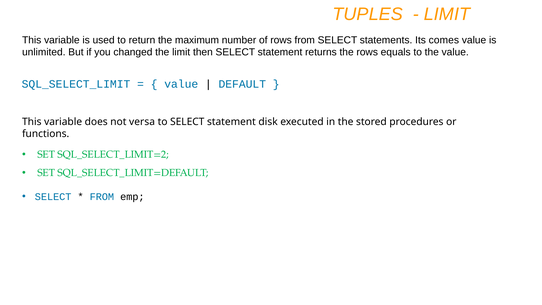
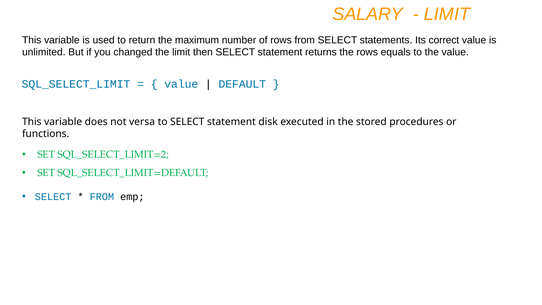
TUPLES: TUPLES -> SALARY (368, 14)
comes: comes -> correct (444, 40)
